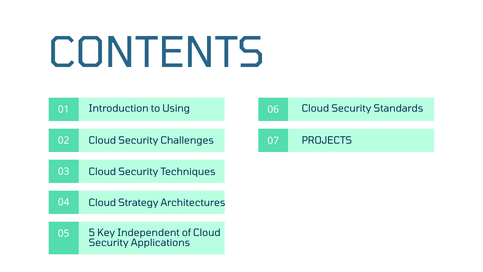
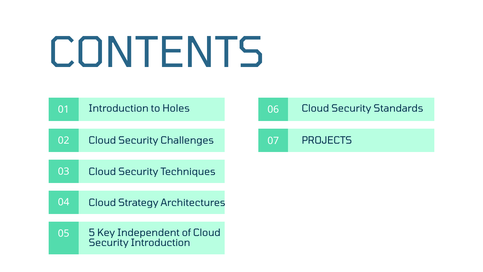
Using: Using -> Holes (176, 109)
Security Applications: Applications -> Introduction (161, 243)
